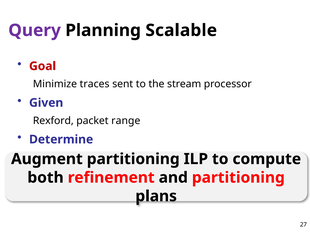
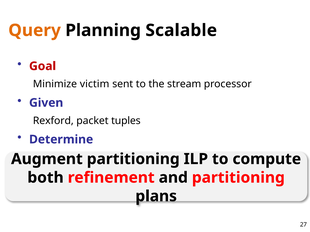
Query colour: purple -> orange (35, 30)
traces: traces -> victim (95, 84)
range: range -> tuples (126, 121)
